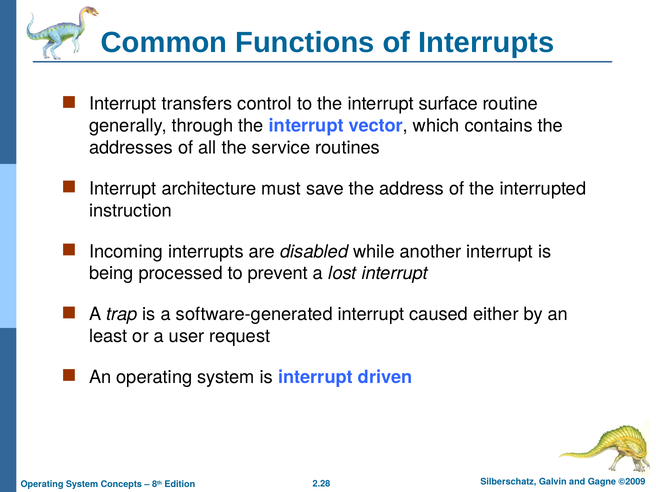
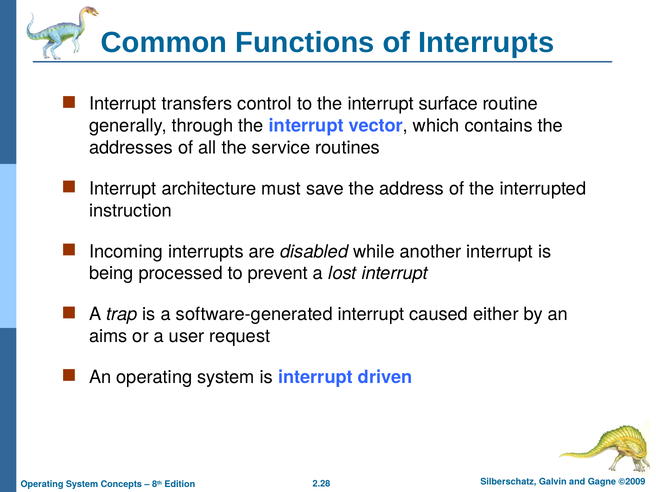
least: least -> aims (108, 336)
